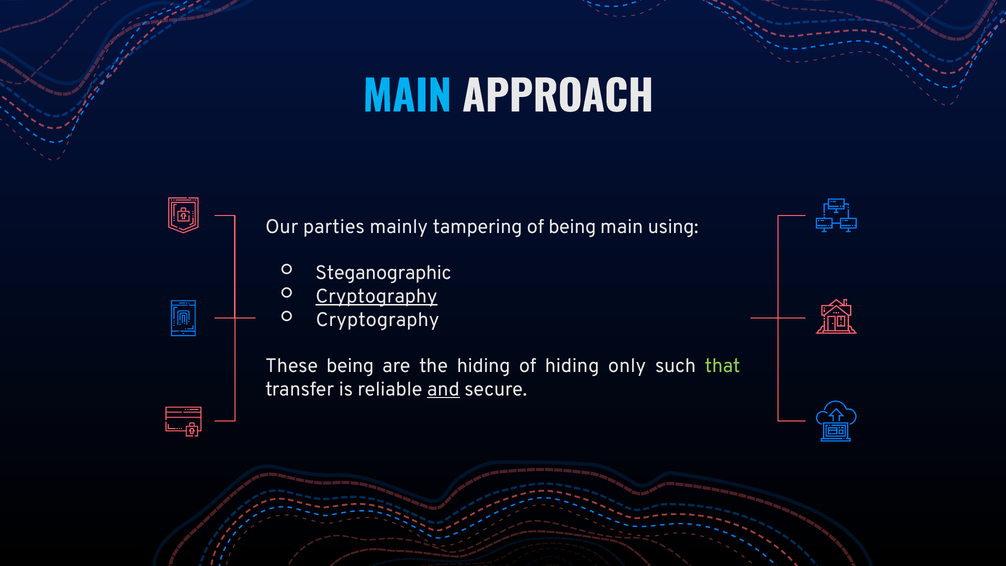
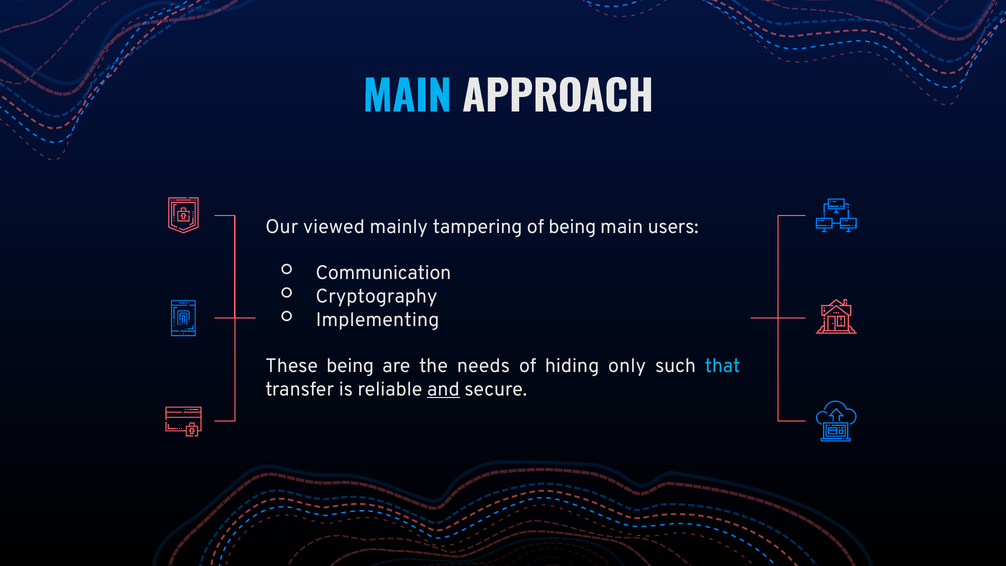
parties: parties -> viewed (334, 227)
using: using -> users (673, 227)
Steganographic: Steganographic -> Communication (383, 273)
Cryptography underline: present -> none (376, 296)
Cryptography: Cryptography -> Implementing (378, 320)
the hiding: hiding -> needs (483, 366)
that colour: light green -> light blue (723, 366)
